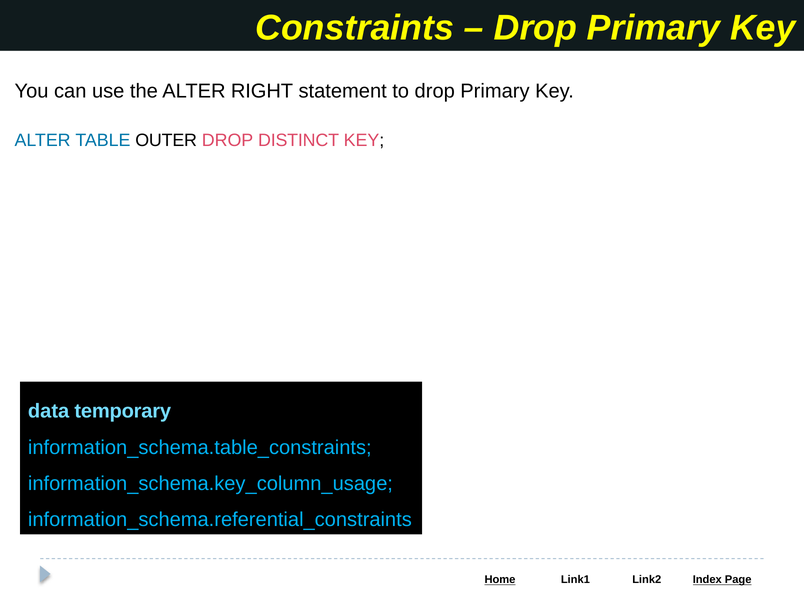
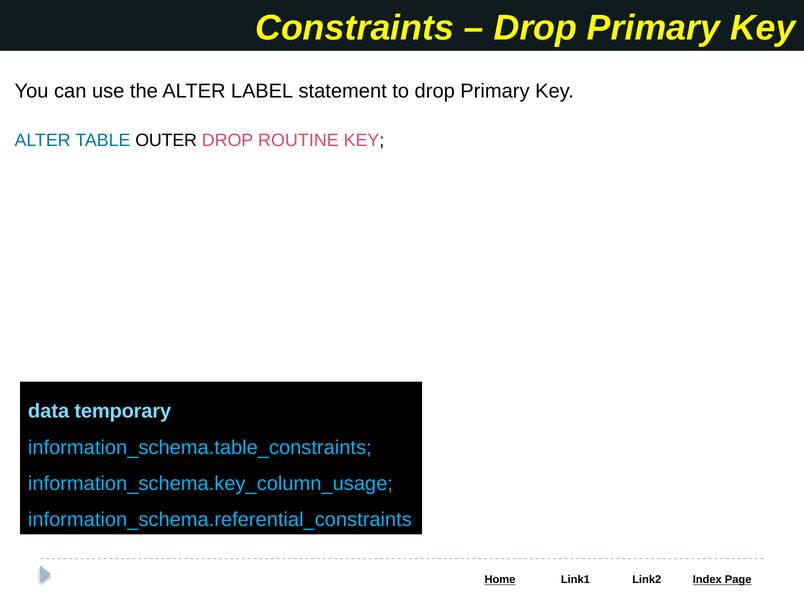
RIGHT: RIGHT -> LABEL (262, 91)
DISTINCT: DISTINCT -> ROUTINE (298, 140)
